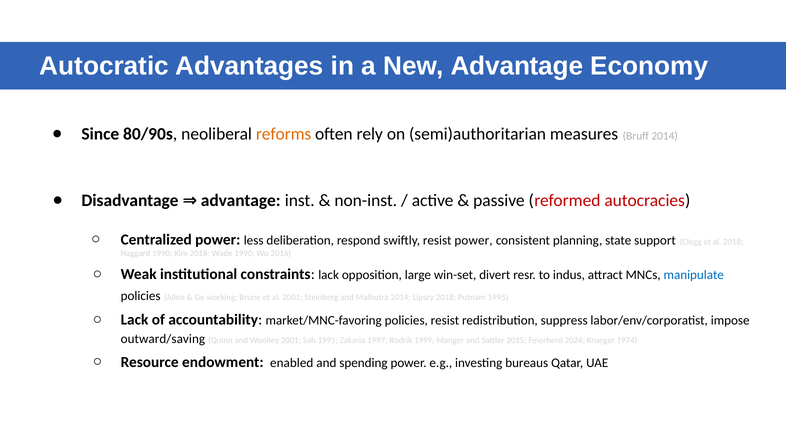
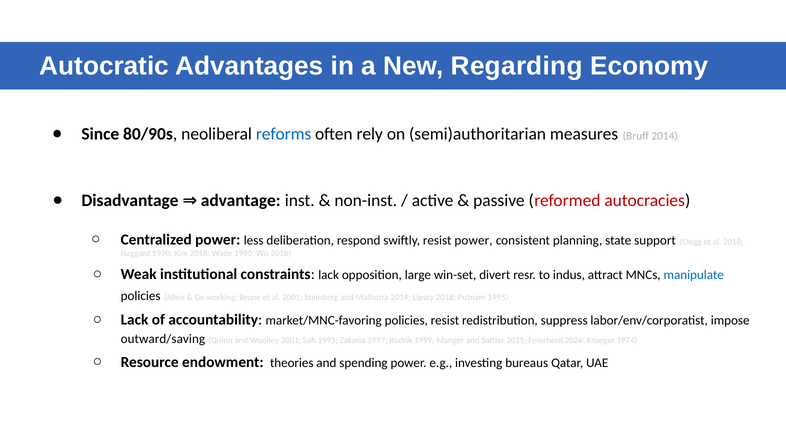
New Advantage: Advantage -> Regarding (517, 66)
reforms colour: orange -> blue (284, 134)
enabled: enabled -> theories (292, 363)
